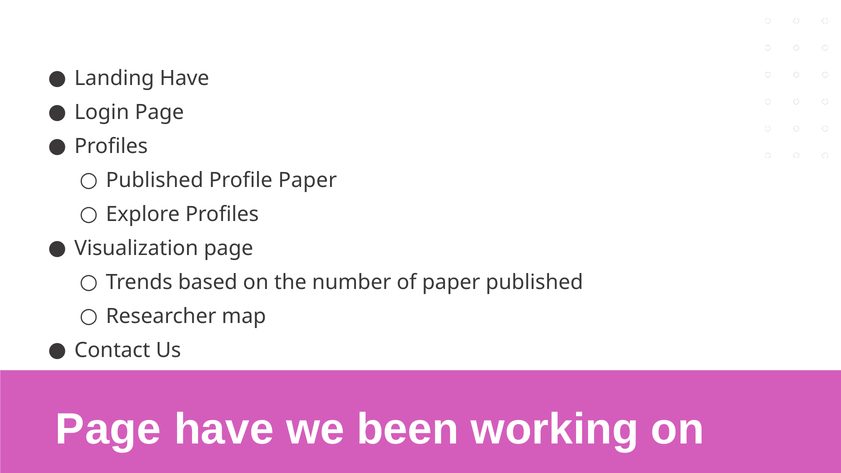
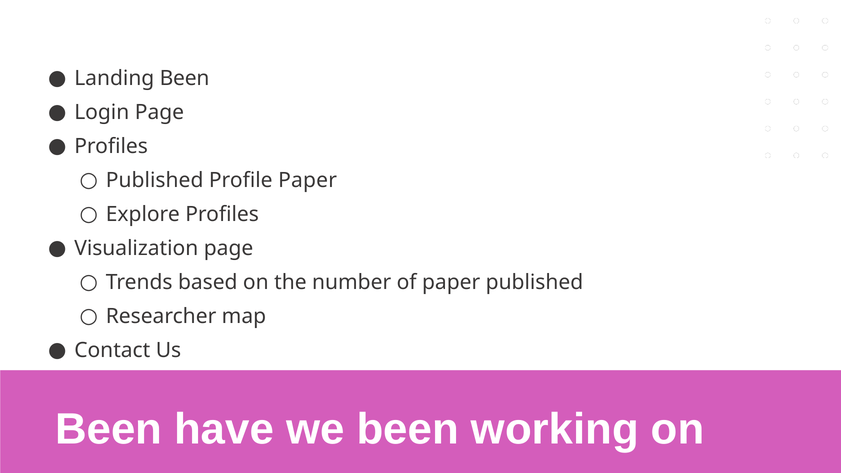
Landing Have: Have -> Been (185, 78)
Page: Page -> Been (109, 429)
